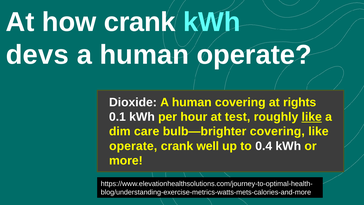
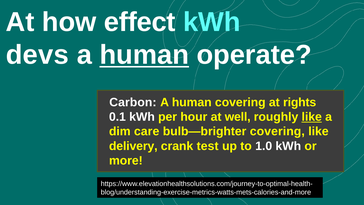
how crank: crank -> effect (140, 22)
human underline: none -> present (144, 55)
Dioxide: Dioxide -> Carbon (133, 102)
test: test -> well (238, 117)
operate: operate -> delivery (133, 146)
well: well -> test (208, 146)
0.4: 0.4 -> 1.0 (264, 146)
